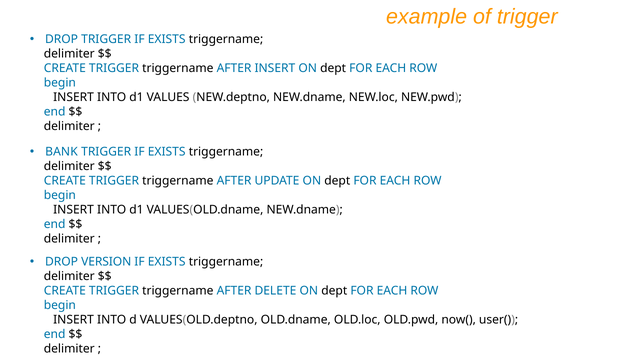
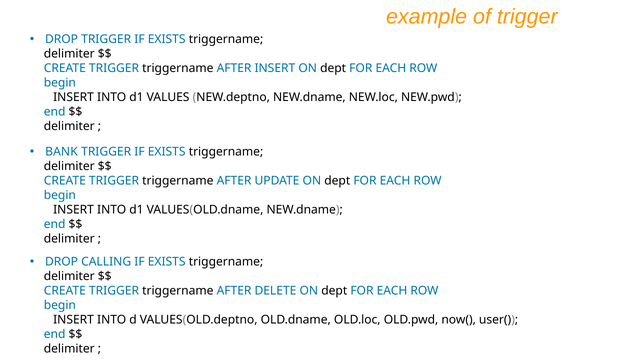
VERSION: VERSION -> CALLING (106, 262)
